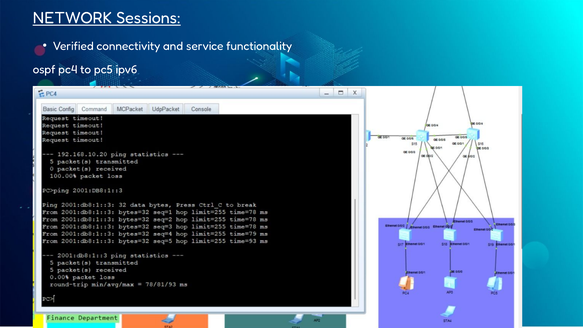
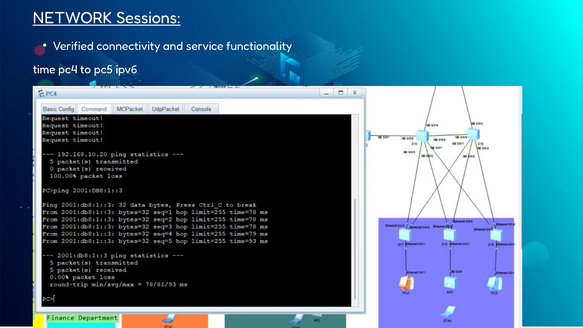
ospf: ospf -> time (44, 69)
